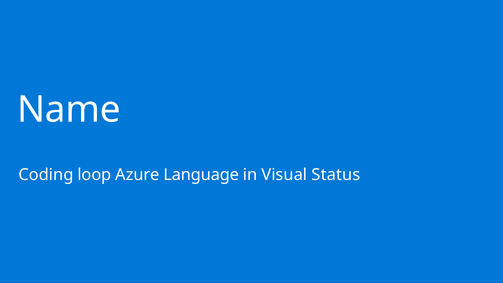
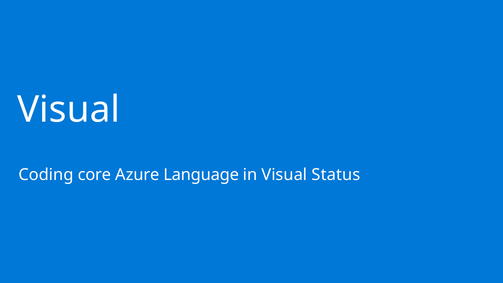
Name: Name -> Visual (69, 109)
loop: loop -> core (94, 175)
